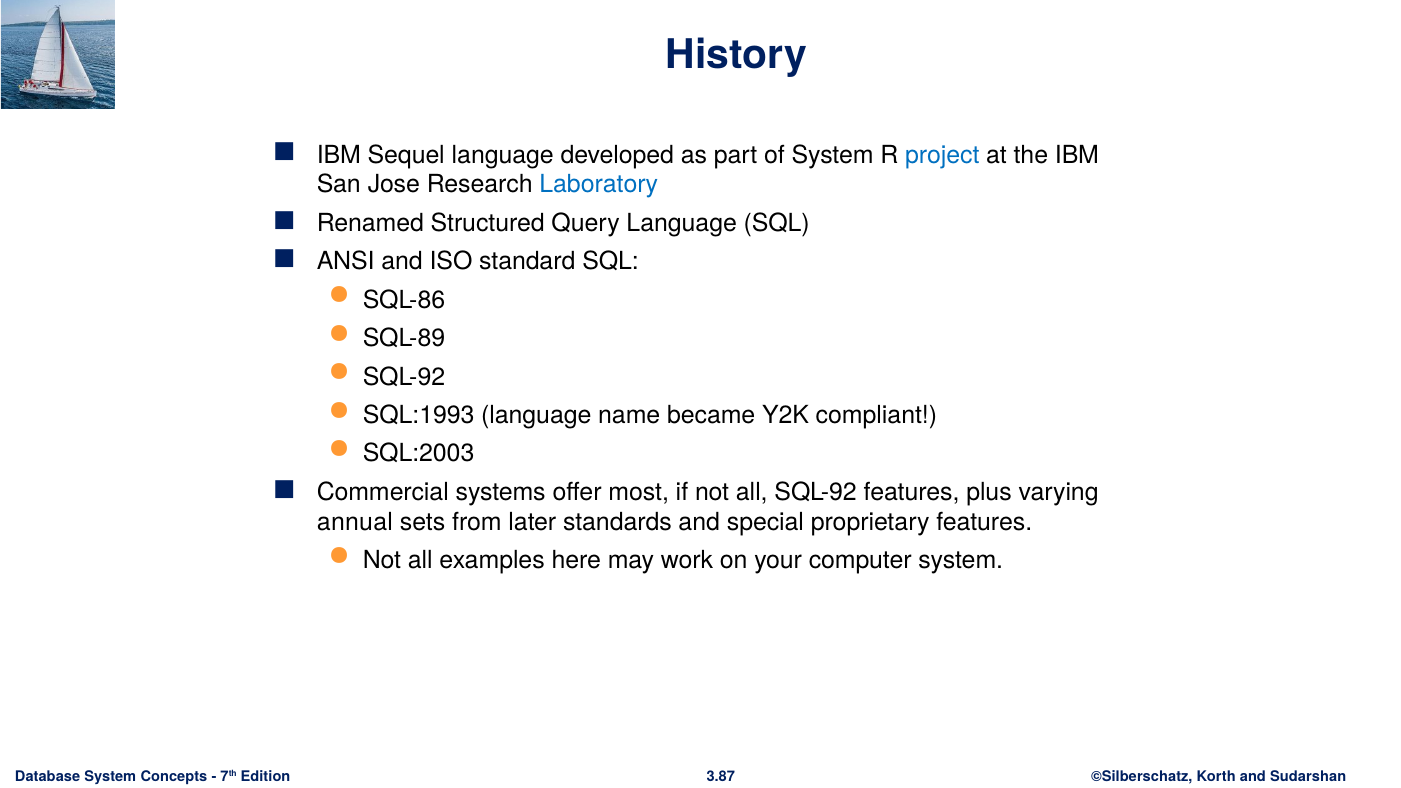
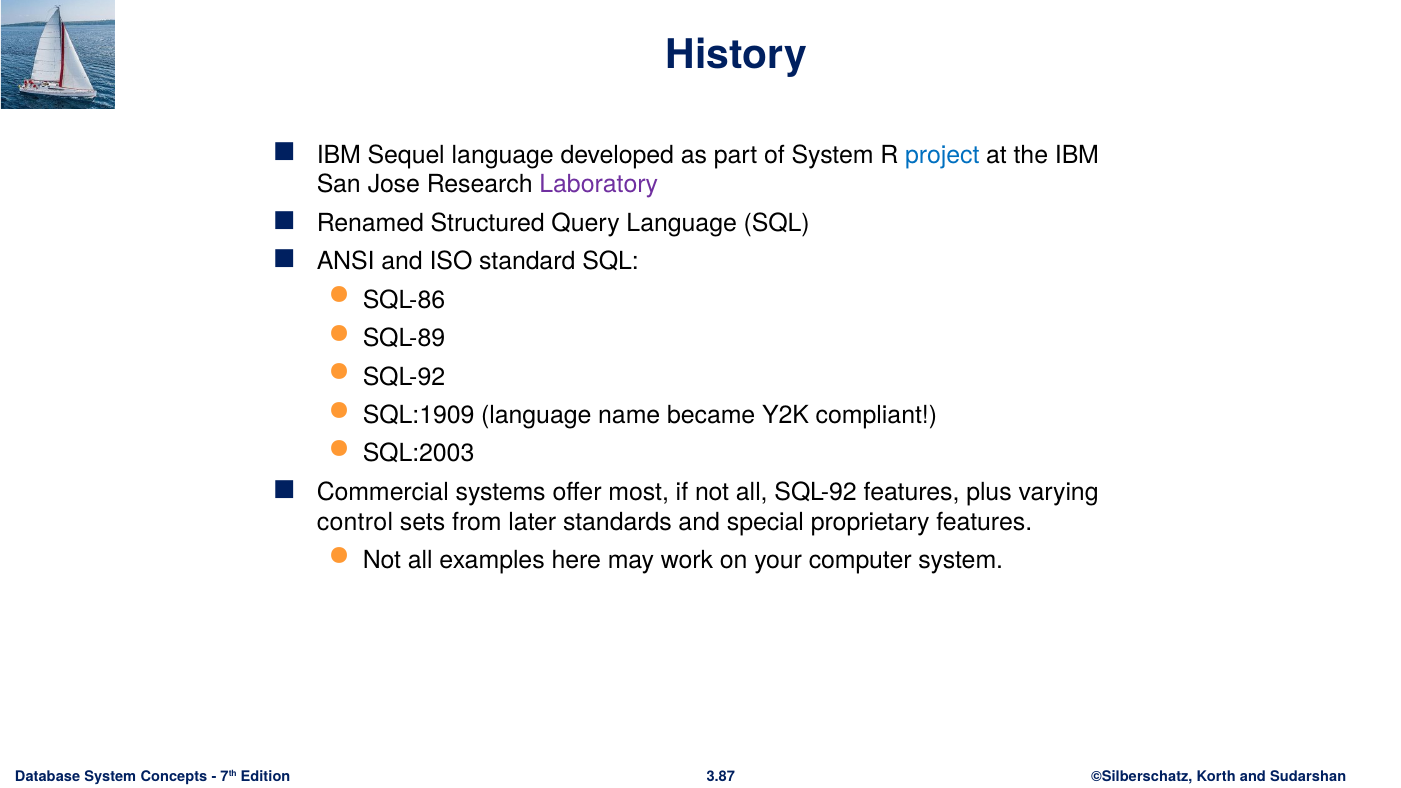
Laboratory colour: blue -> purple (599, 185)
SQL:1993: SQL:1993 -> SQL:1909 (419, 415)
annual: annual -> control (355, 522)
